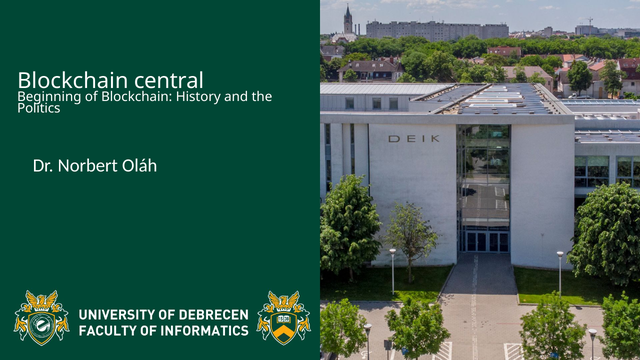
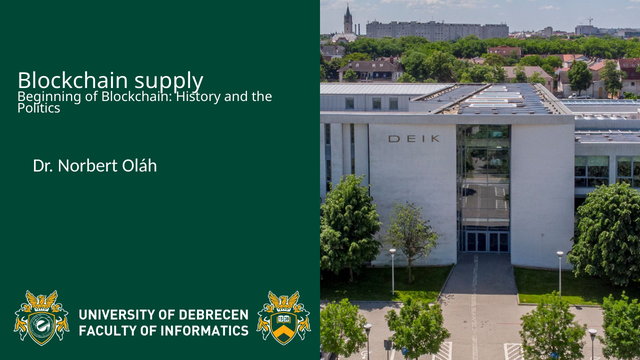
central: central -> supply (169, 81)
